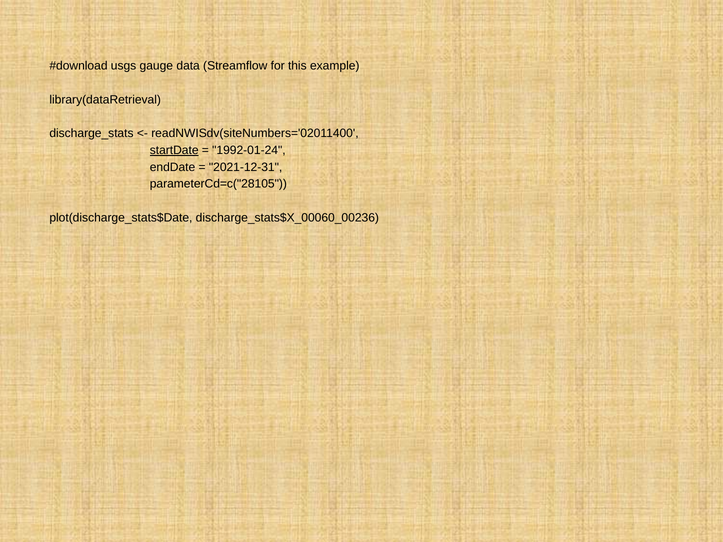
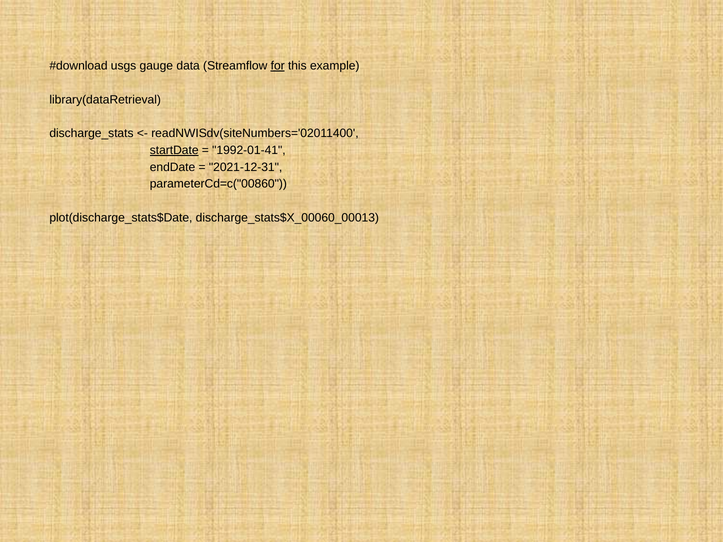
for underline: none -> present (278, 66)
1992-01-24: 1992-01-24 -> 1992-01-41 (249, 150)
parameterCd=c("28105: parameterCd=c("28105 -> parameterCd=c("00860 (218, 184)
discharge_stats$X_00060_00236: discharge_stats$X_00060_00236 -> discharge_stats$X_00060_00013 (287, 218)
